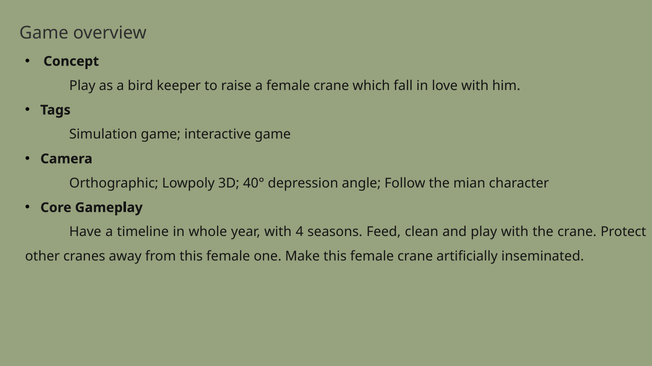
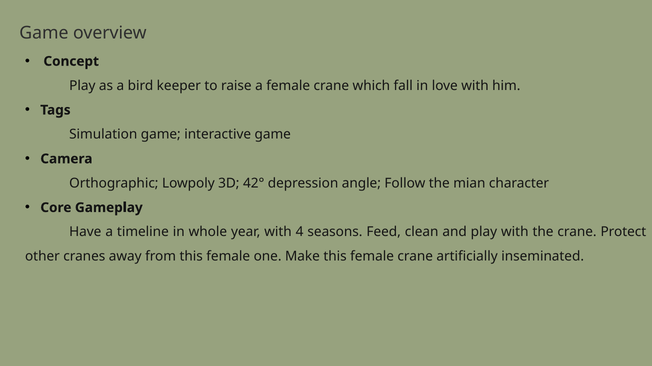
40°: 40° -> 42° (254, 184)
